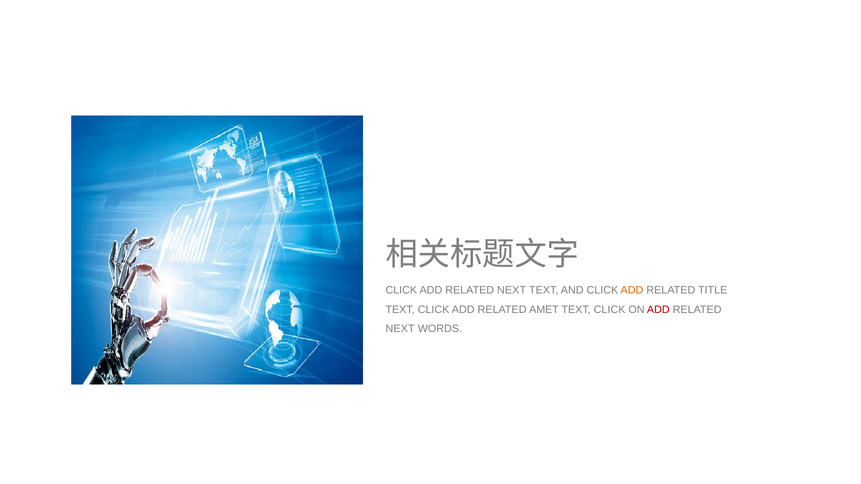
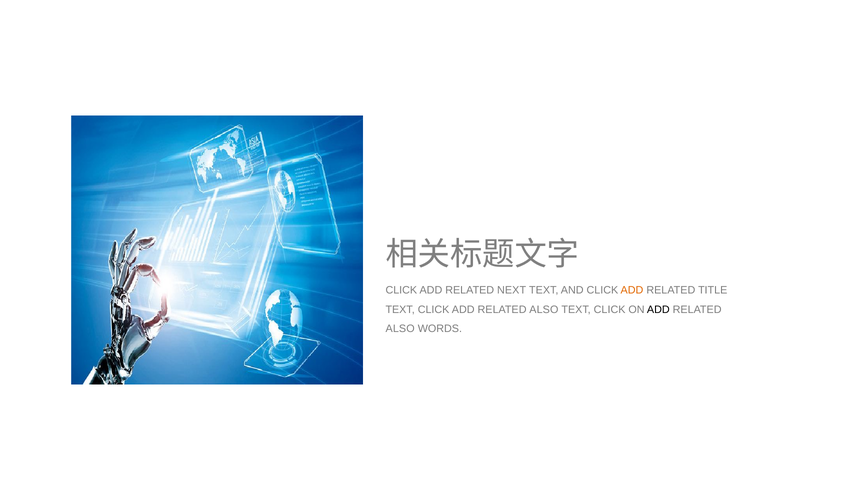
CLICK ADD RELATED AMET: AMET -> ALSO (544, 310)
ADD colour: red -> black (658, 310)
NEXT: NEXT -> ALSO (400, 329)
